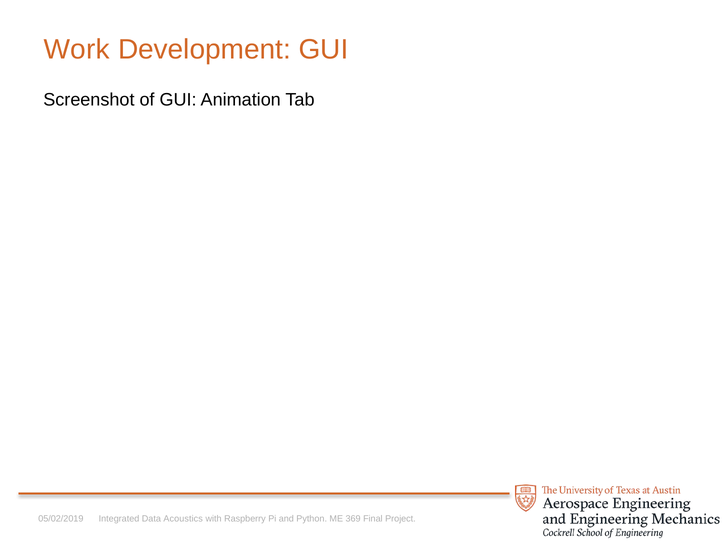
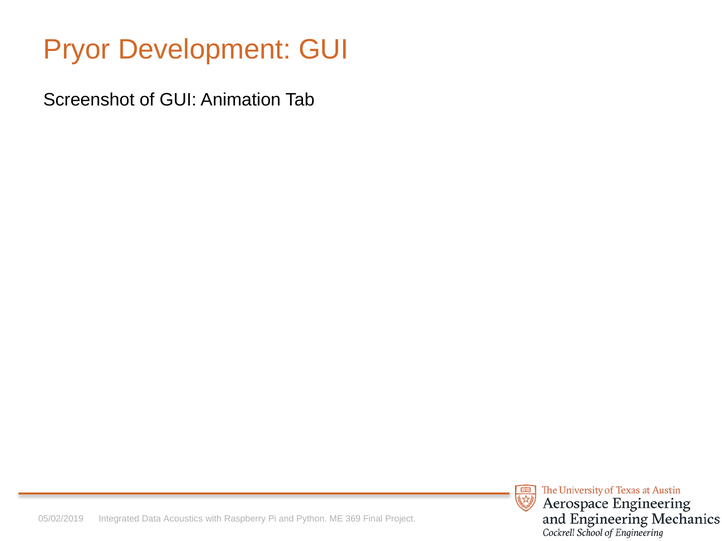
Work: Work -> Pryor (77, 49)
